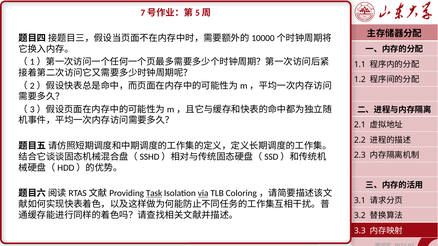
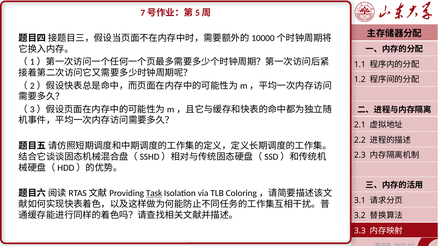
via underline: present -> none (203, 194)
